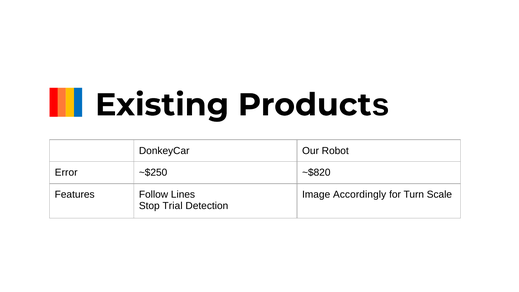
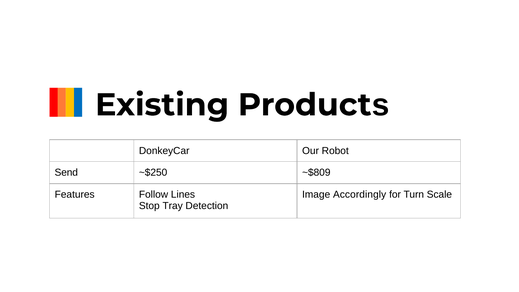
Error: Error -> Send (66, 172)
~$820: ~$820 -> ~$809 (316, 172)
Trial: Trial -> Tray (173, 206)
